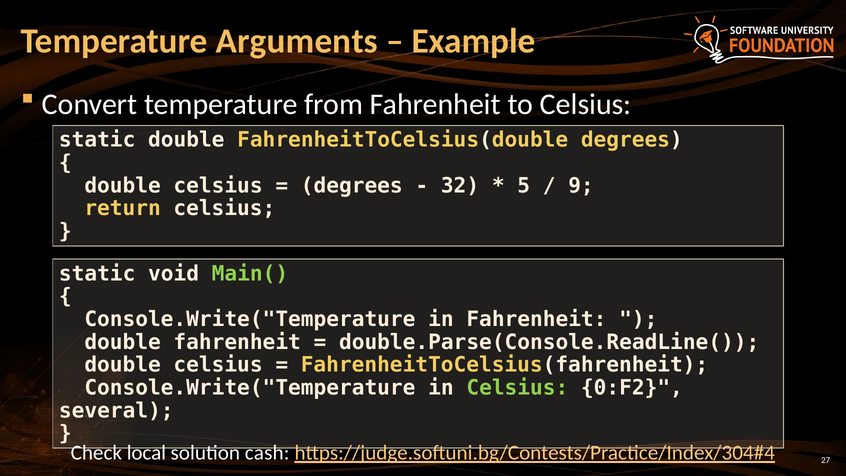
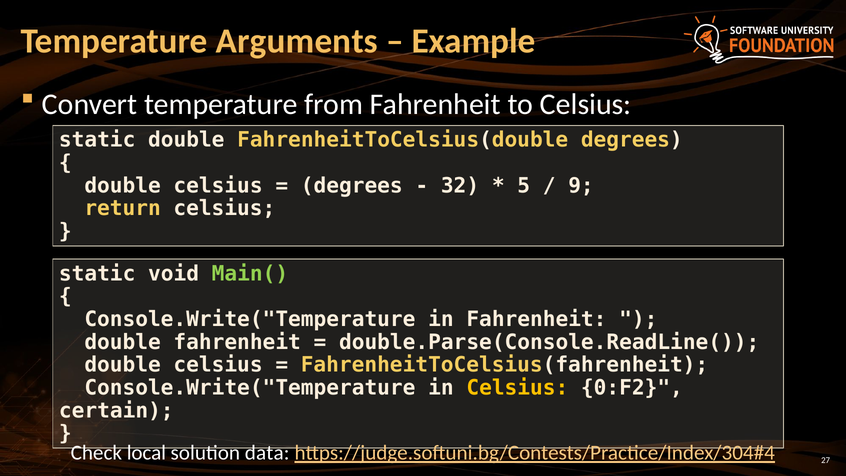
Celsius colour: light green -> yellow (517, 388)
several: several -> certain (116, 411)
cash: cash -> data (267, 453)
